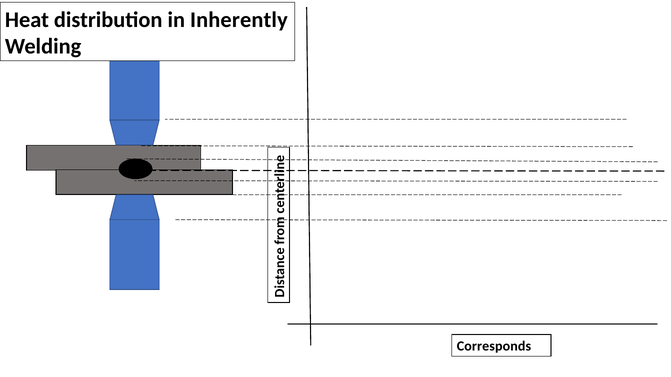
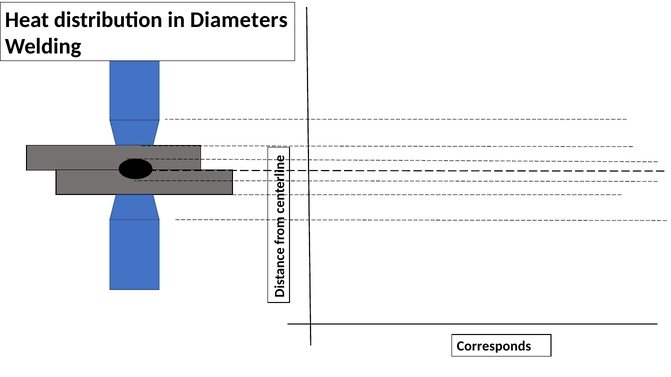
Inherently: Inherently -> Diameters (239, 20)
